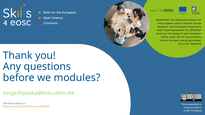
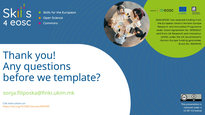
modules: modules -> template (77, 78)
